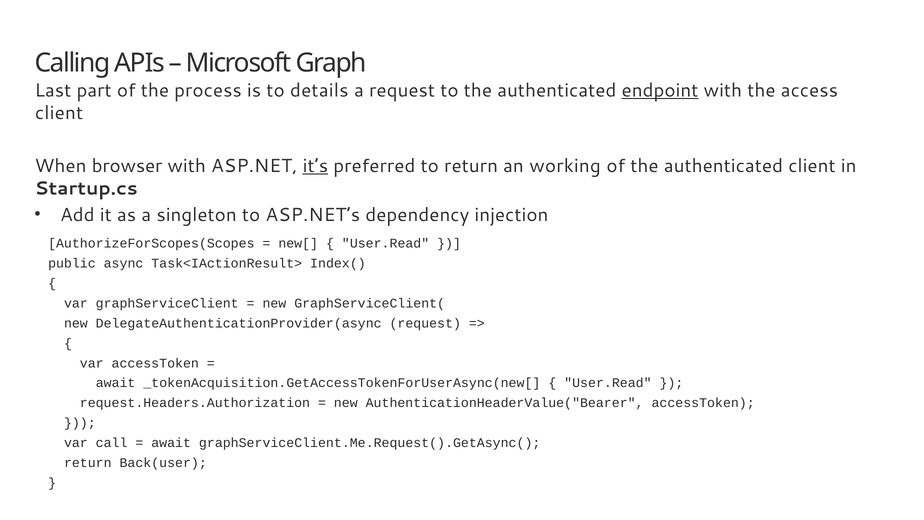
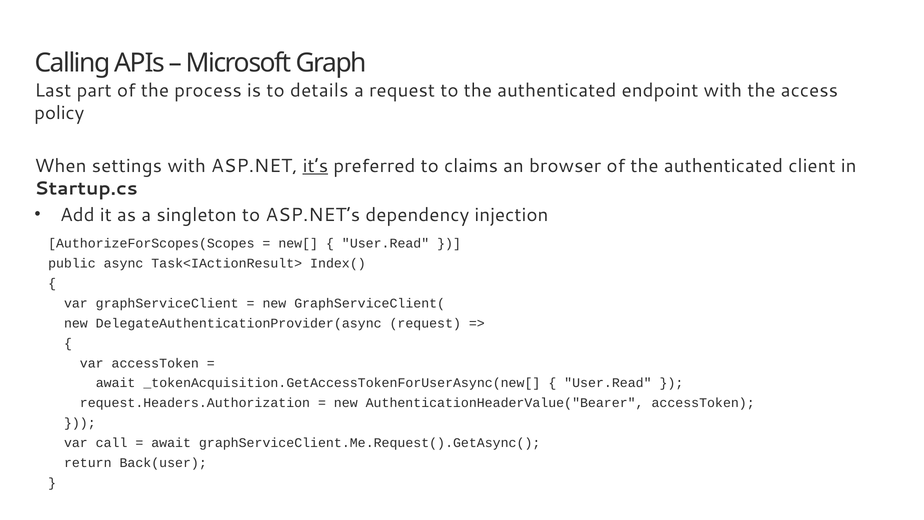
endpoint underline: present -> none (660, 90)
client: client -> policy (59, 113)
browser: browser -> settings (127, 166)
to return: return -> claims (471, 166)
working: working -> browser (565, 166)
